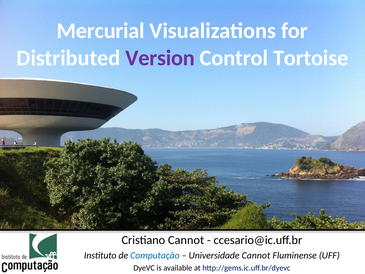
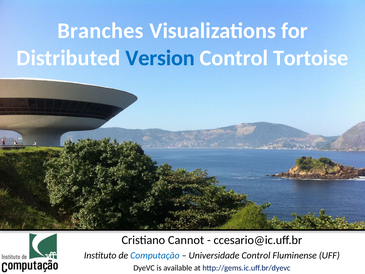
Mercurial: Mercurial -> Branches (100, 31)
Version colour: purple -> blue (160, 58)
Universidade Cannot: Cannot -> Control (256, 255)
